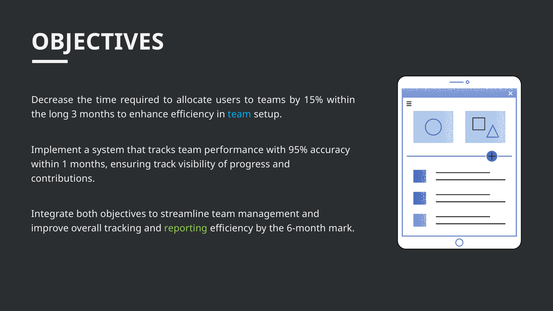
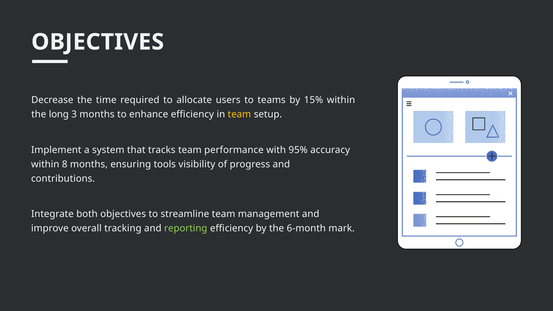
team colour: light blue -> yellow (239, 114)
1: 1 -> 8 (65, 164)
track: track -> tools (165, 164)
